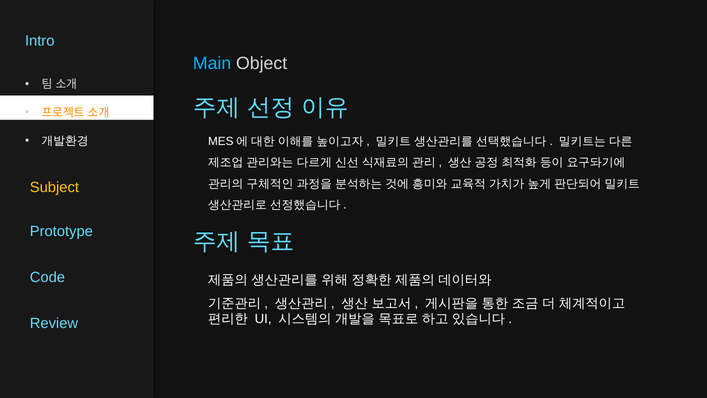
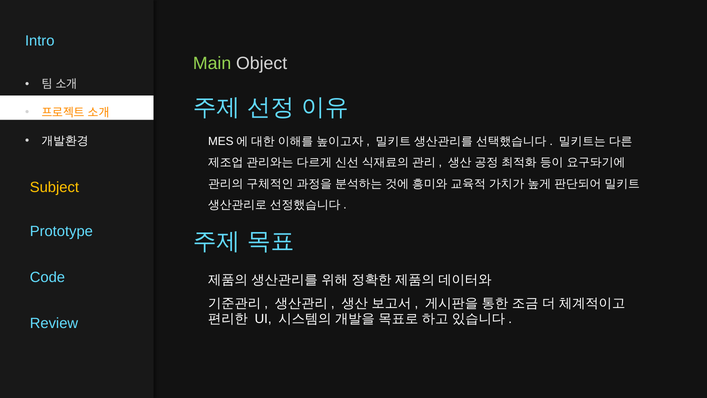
Main colour: light blue -> light green (212, 63)
